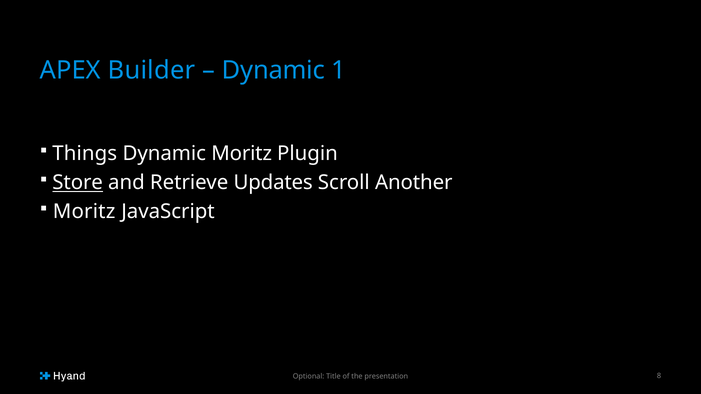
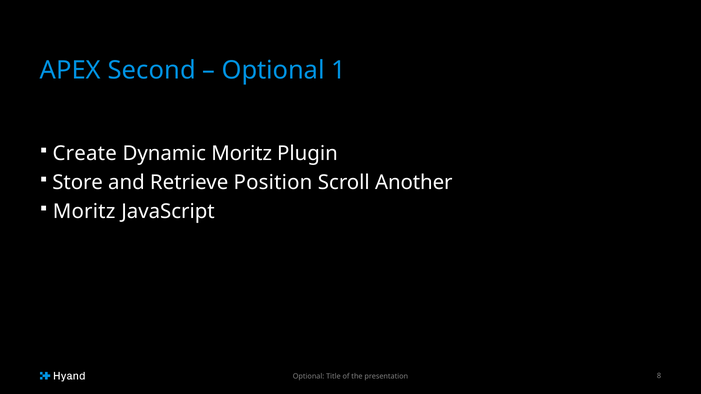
Builder: Builder -> Second (152, 71)
Dynamic: Dynamic -> Optional (273, 71)
Things: Things -> Create (85, 154)
Store underline: present -> none (78, 183)
Updates: Updates -> Position (273, 183)
